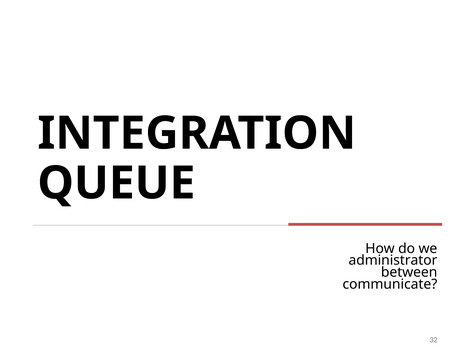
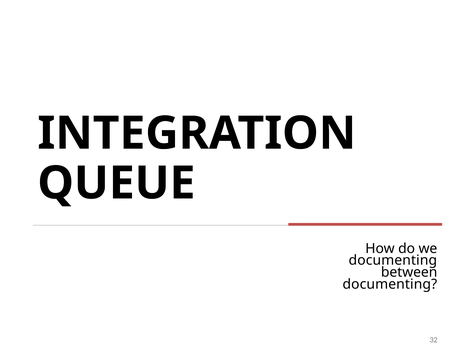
administrator: administrator -> documenting (393, 261)
communicate: communicate -> documenting (390, 285)
